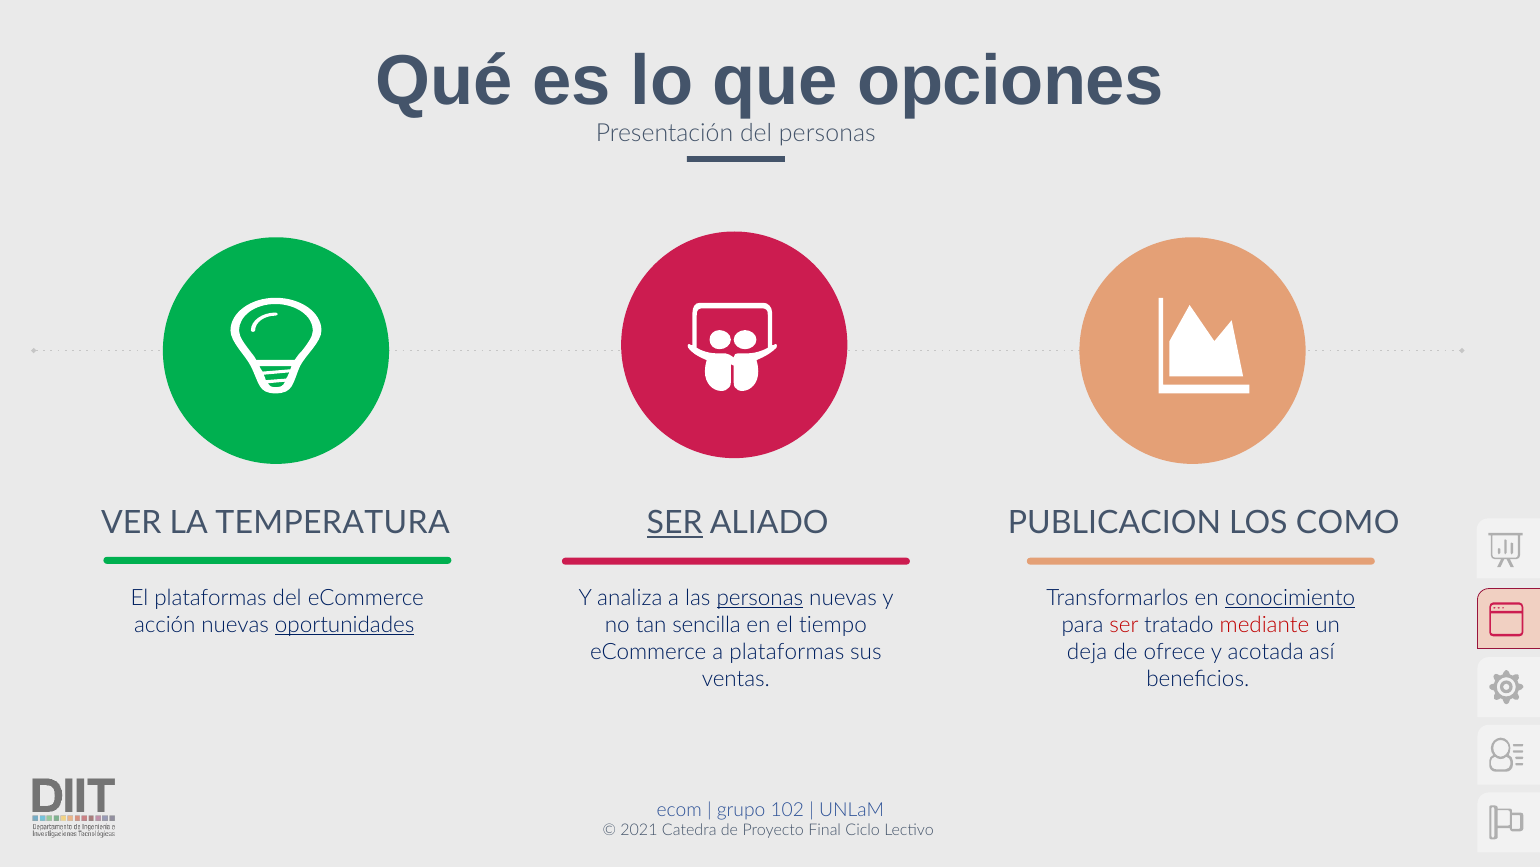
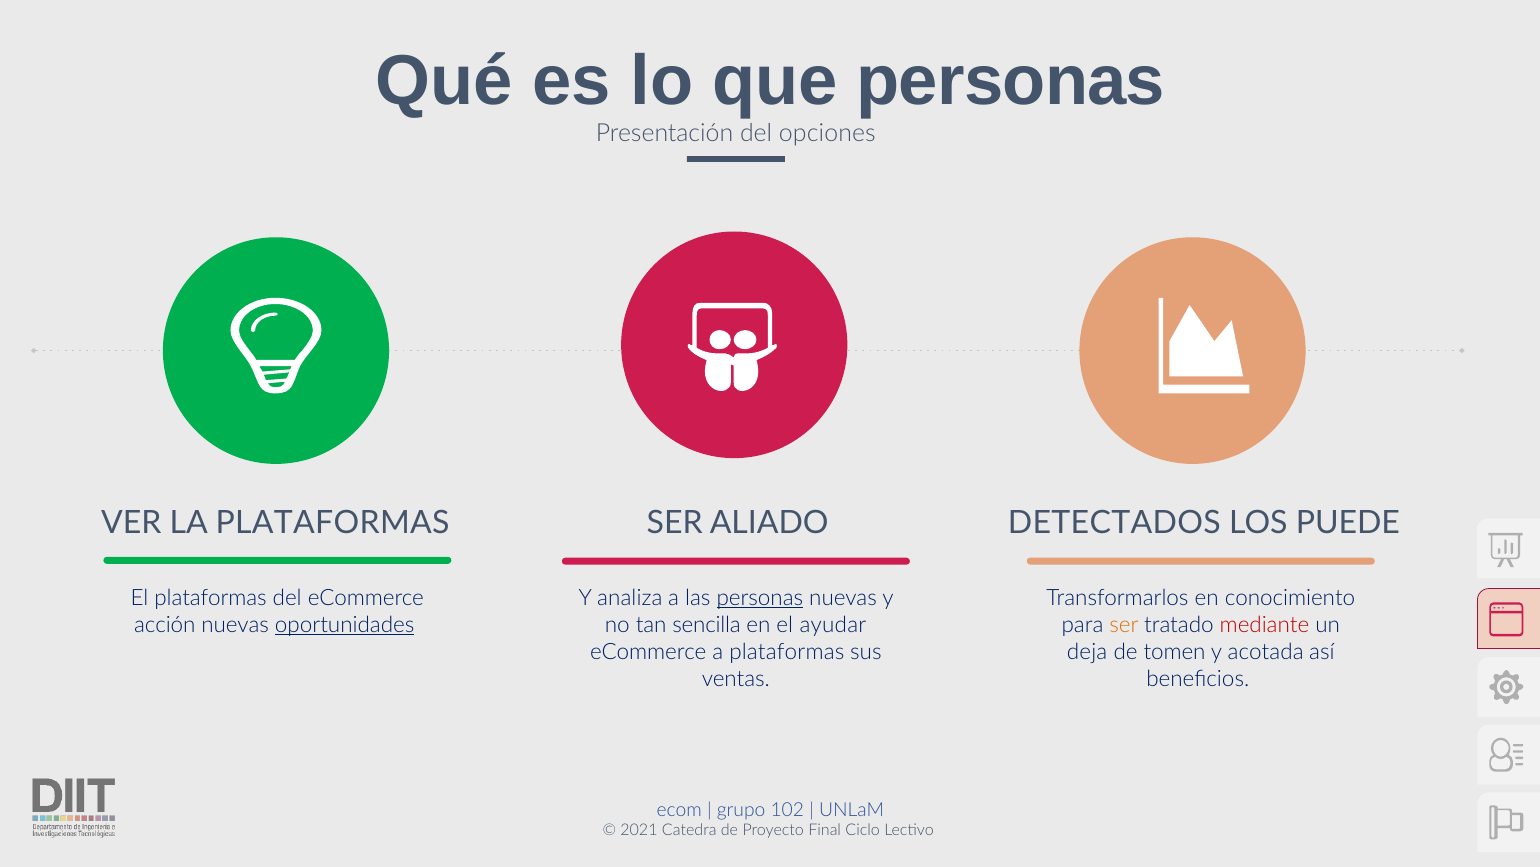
que opciones: opciones -> personas (1011, 81)
del personas: personas -> opciones (827, 133)
LA TEMPERATURA: TEMPERATURA -> PLATAFORMAS (333, 523)
SER underline: present -> none (675, 523)
PUBLICACION: PUBLICACION -> DETECTADOS (1114, 523)
COMO: COMO -> PUEDE (1348, 523)
conocimiento underline: present -> none (1290, 597)
tiempo: tiempo -> ayudar (833, 624)
ser colour: red -> orange (1124, 624)
ofrece: ofrece -> tomen (1175, 651)
